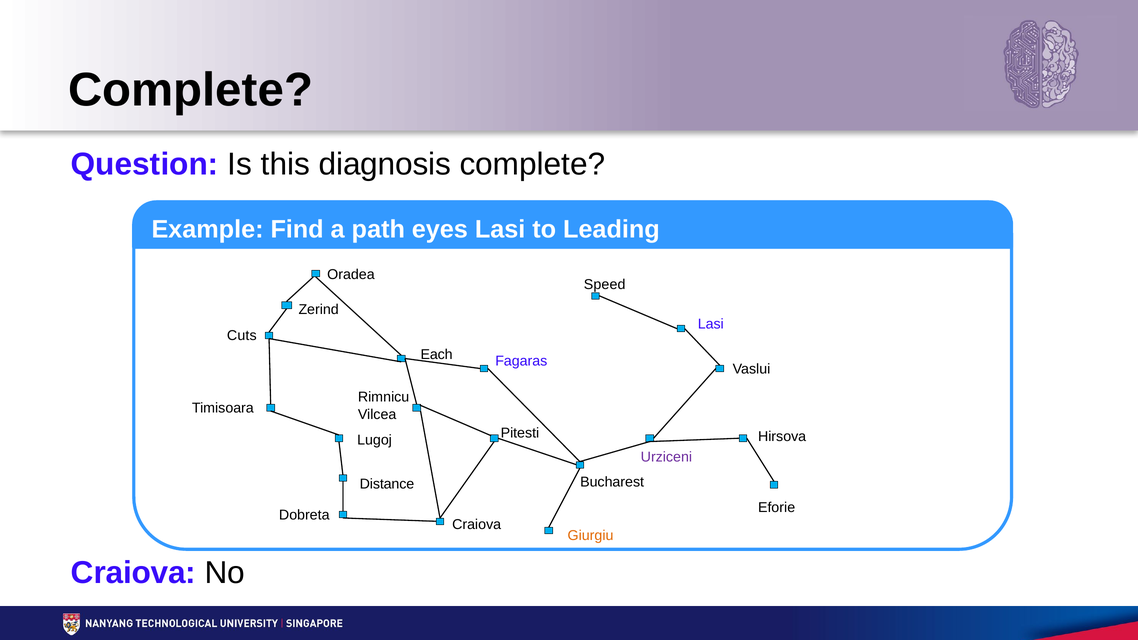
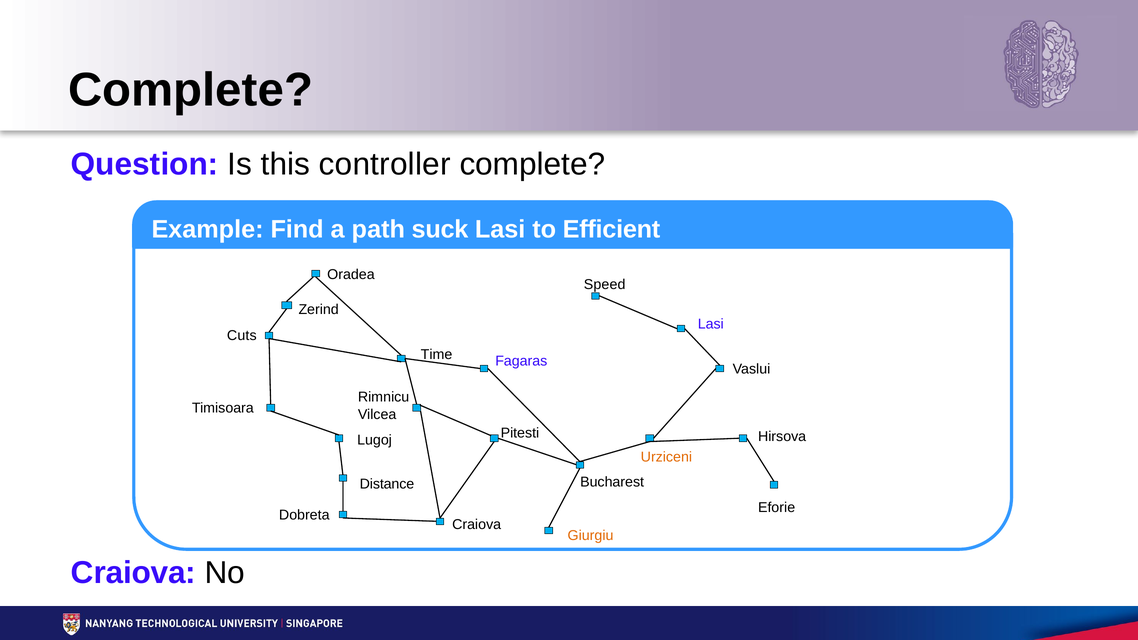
diagnosis: diagnosis -> controller (385, 165)
eyes: eyes -> suck (440, 230)
Leading: Leading -> Efficient (611, 230)
Each: Each -> Time (437, 355)
Urziceni colour: purple -> orange (666, 457)
